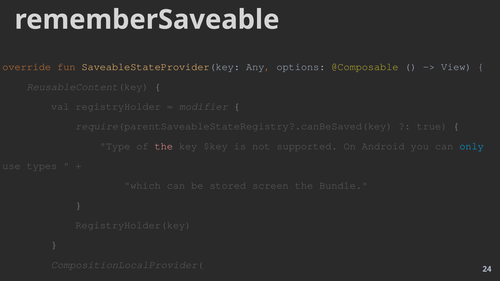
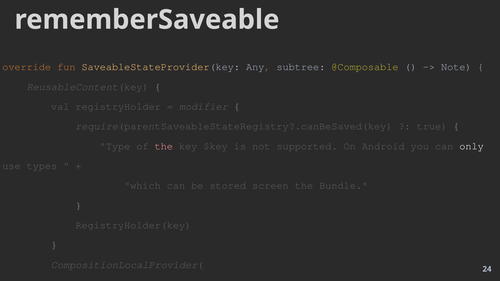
options: options -> subtree (301, 67)
View: View -> Note (456, 67)
only colour: light blue -> white (472, 146)
